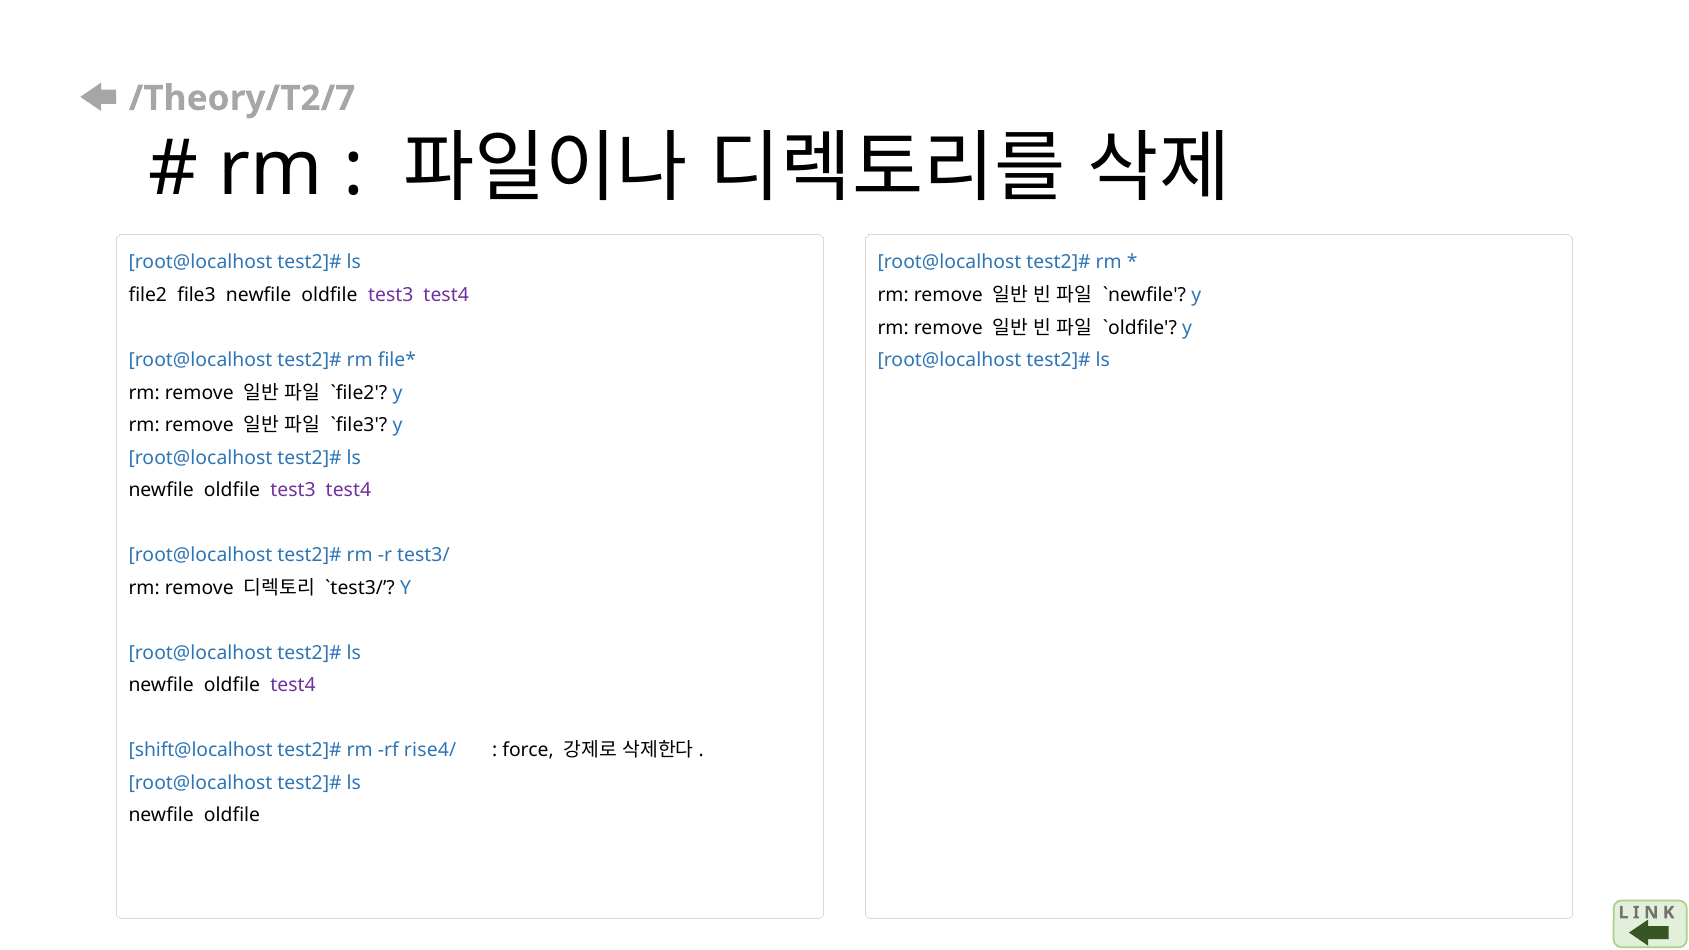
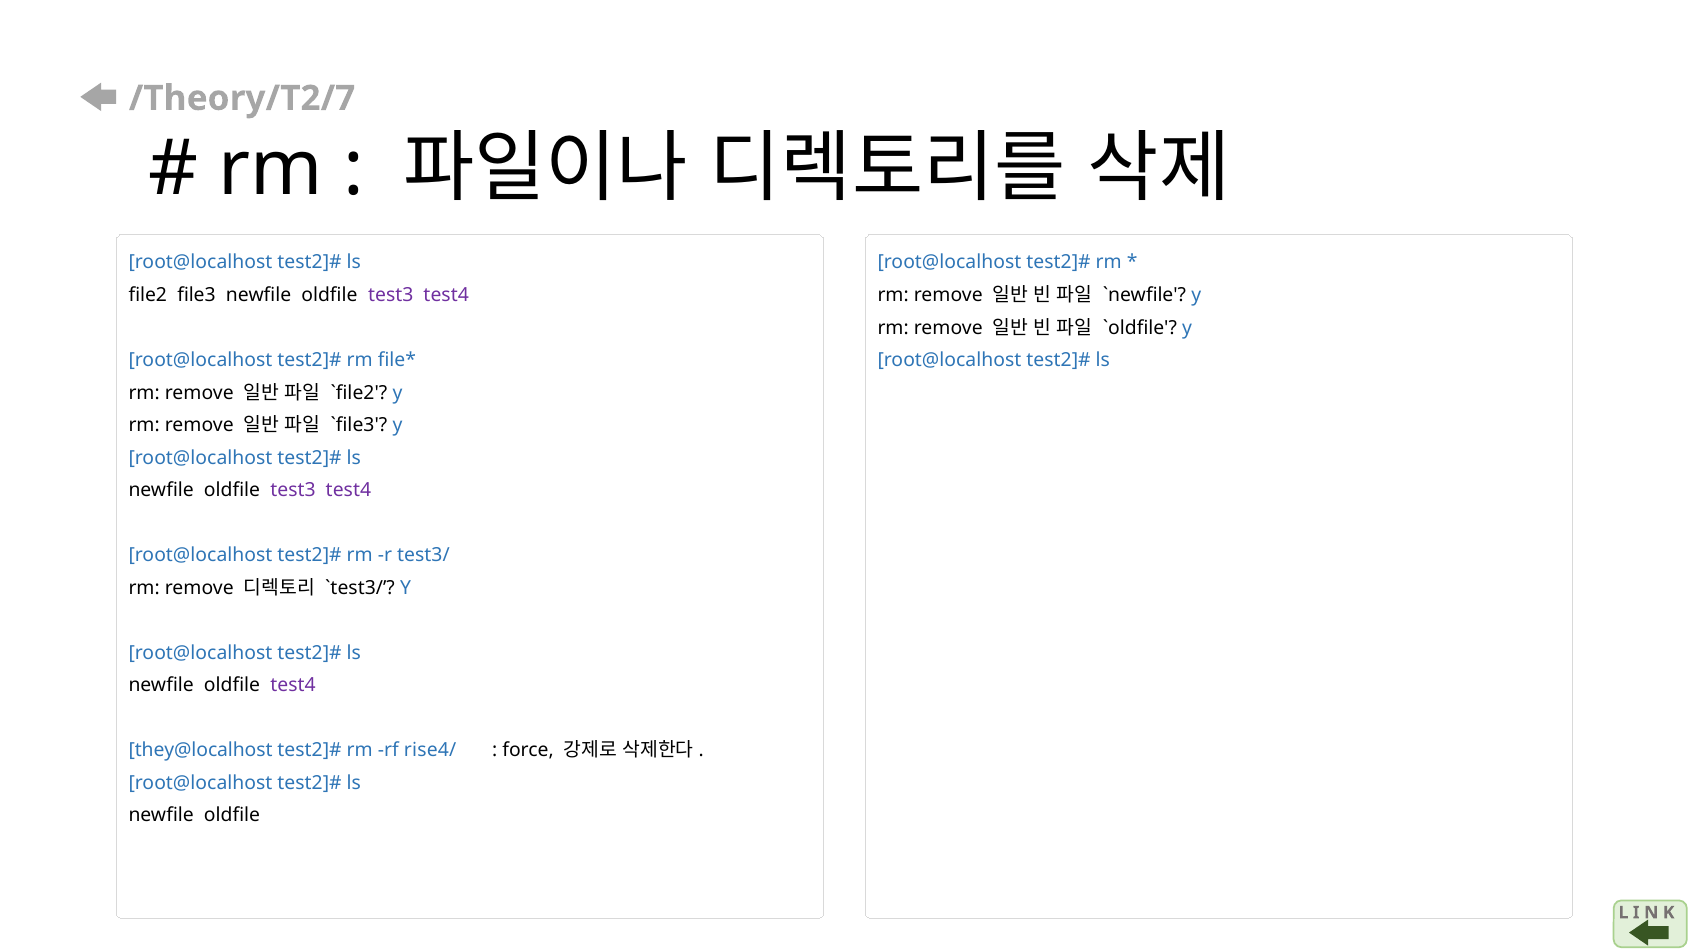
shift@localhost: shift@localhost -> they@localhost (201, 750)
